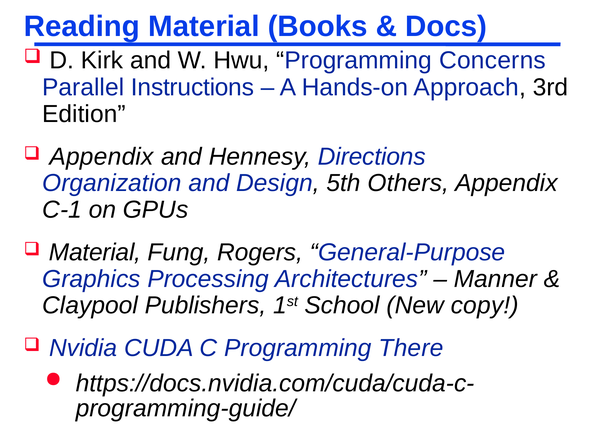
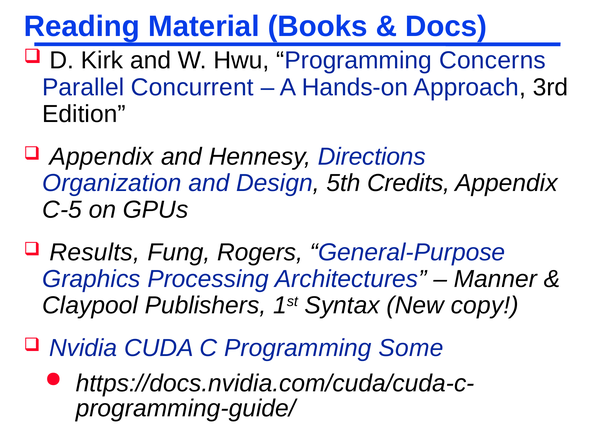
Instructions: Instructions -> Concurrent (192, 87)
Others: Others -> Credits (408, 183)
C-1: C-1 -> C-5 (62, 210)
Material: Material -> Results (95, 252)
School: School -> Syntax (342, 305)
There: There -> Some (411, 348)
